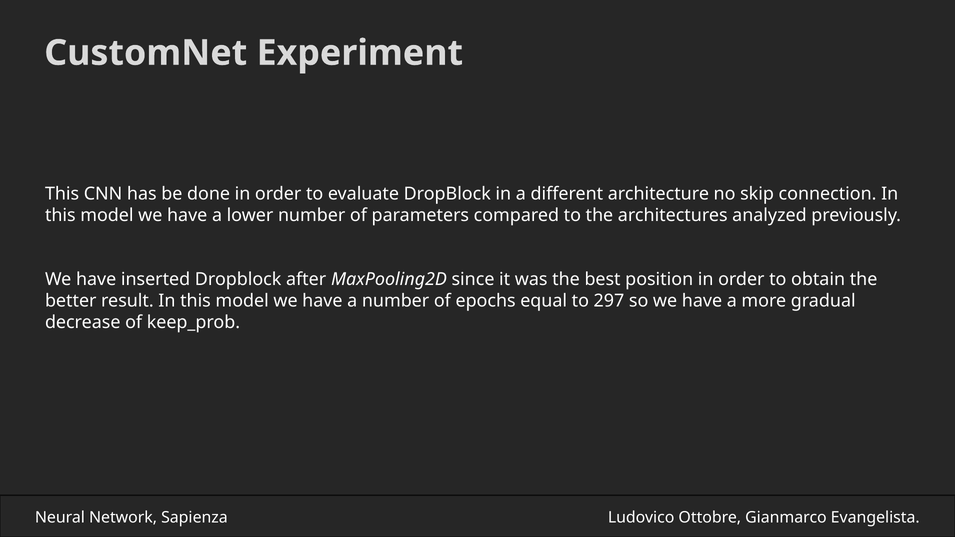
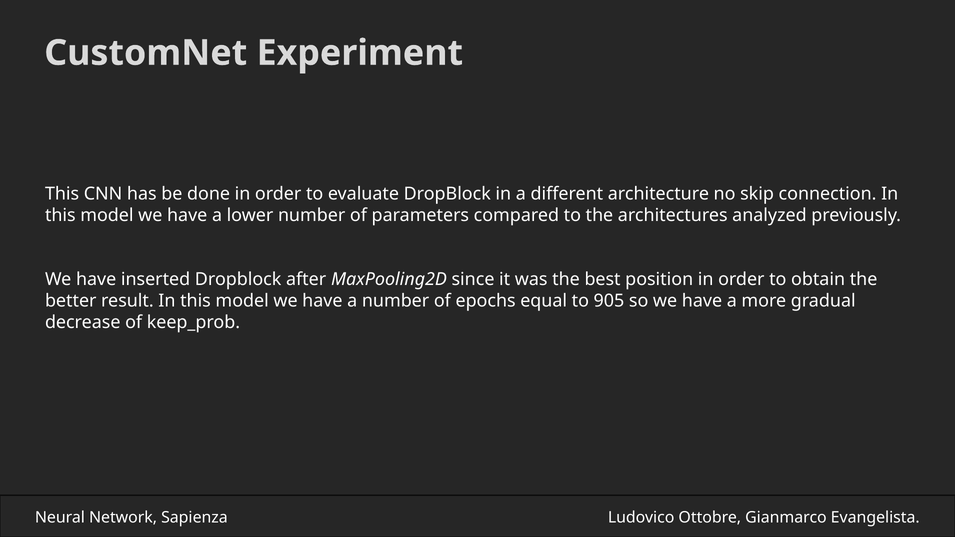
297: 297 -> 905 (609, 301)
